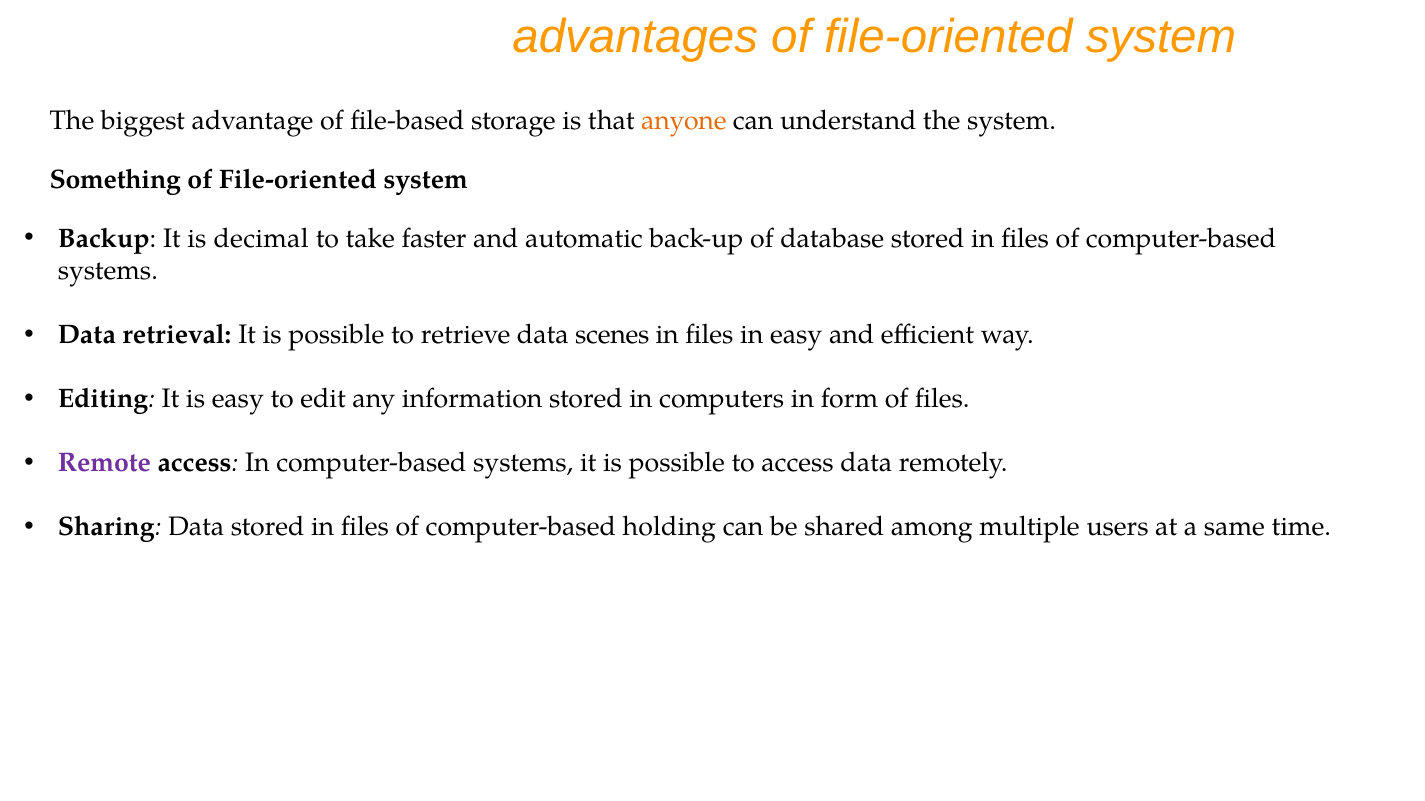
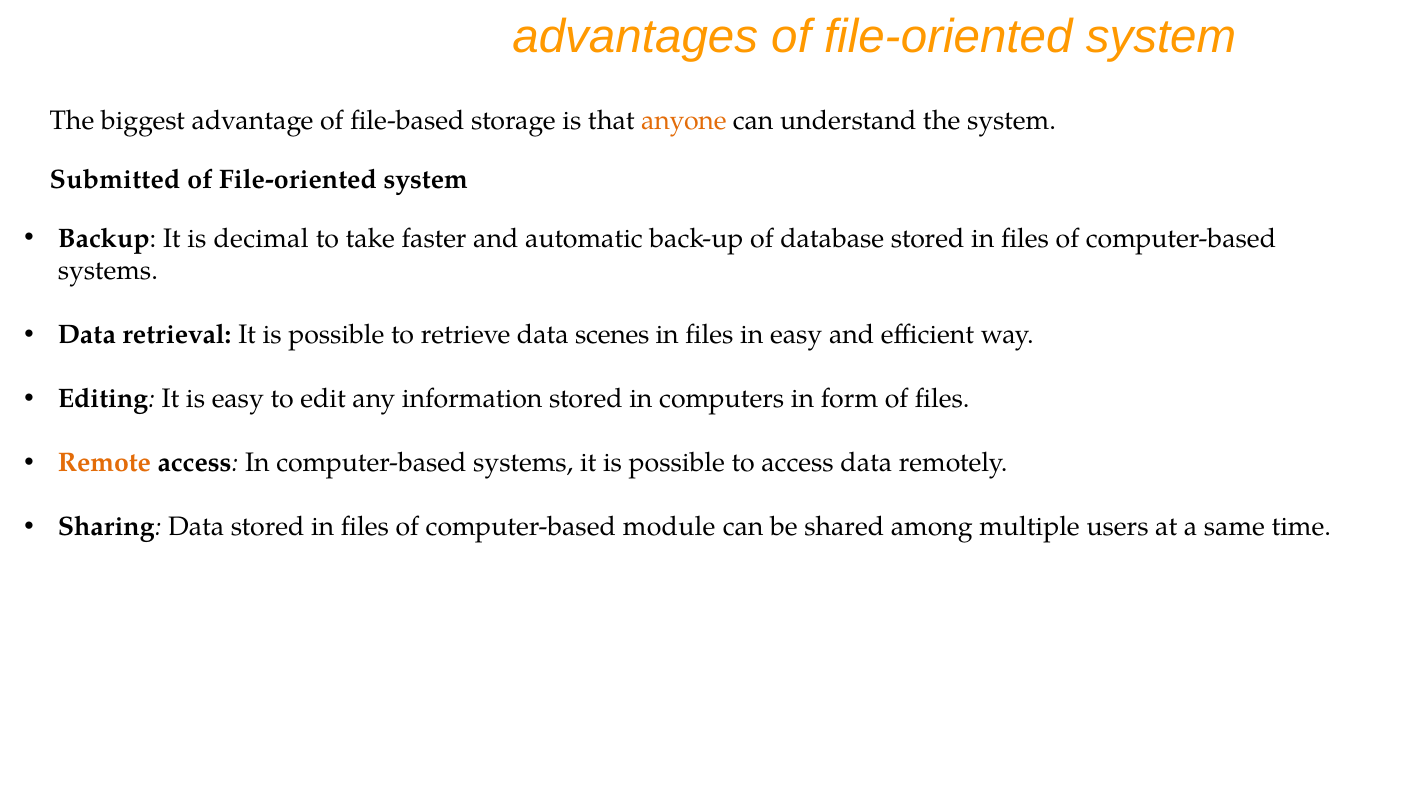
Something: Something -> Submitted (115, 180)
Remote colour: purple -> orange (104, 463)
holding: holding -> module (669, 527)
